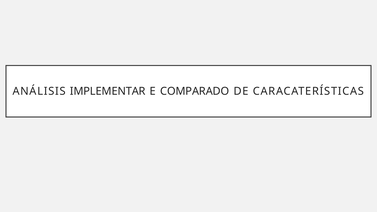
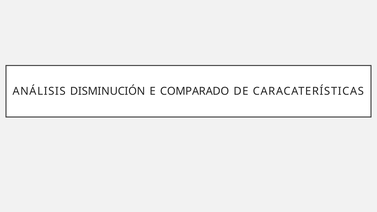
IMPLEMENTAR: IMPLEMENTAR -> DISMINUCIÓN (108, 91)
